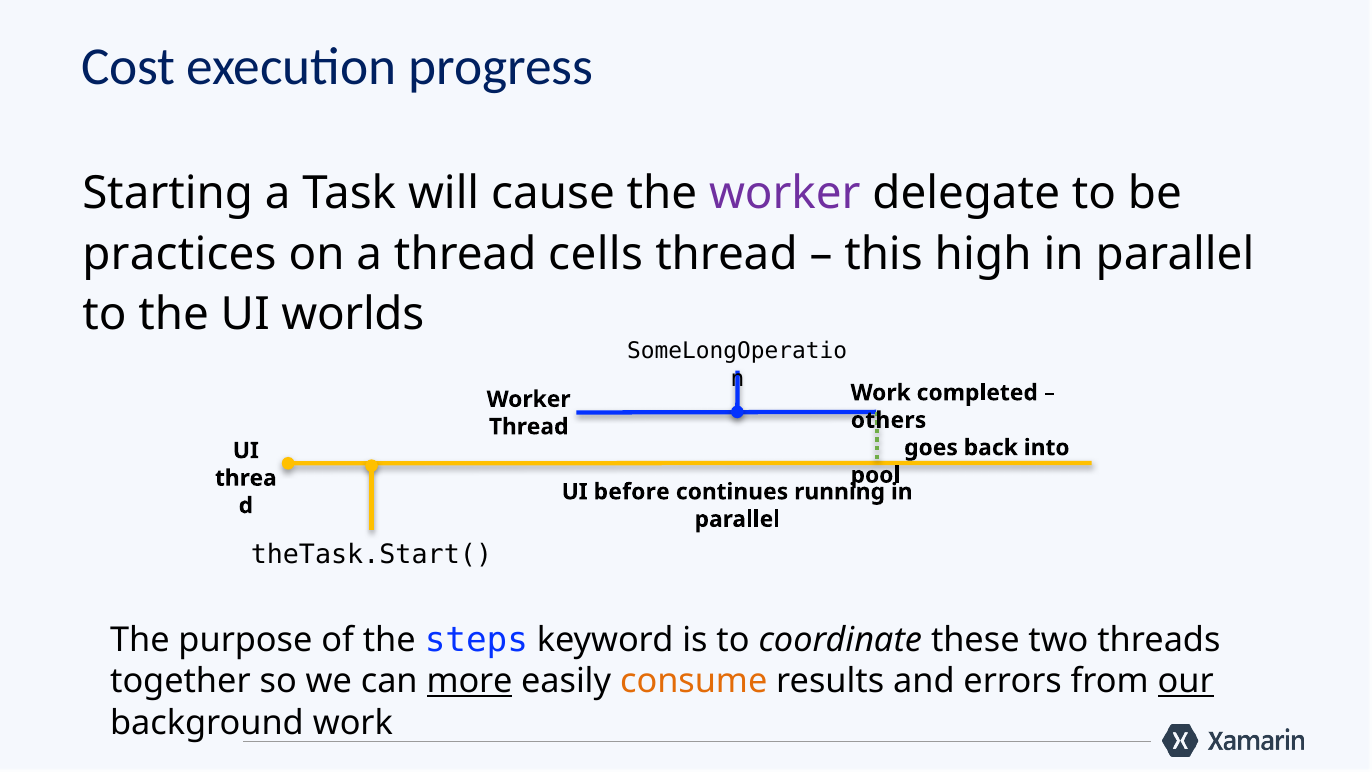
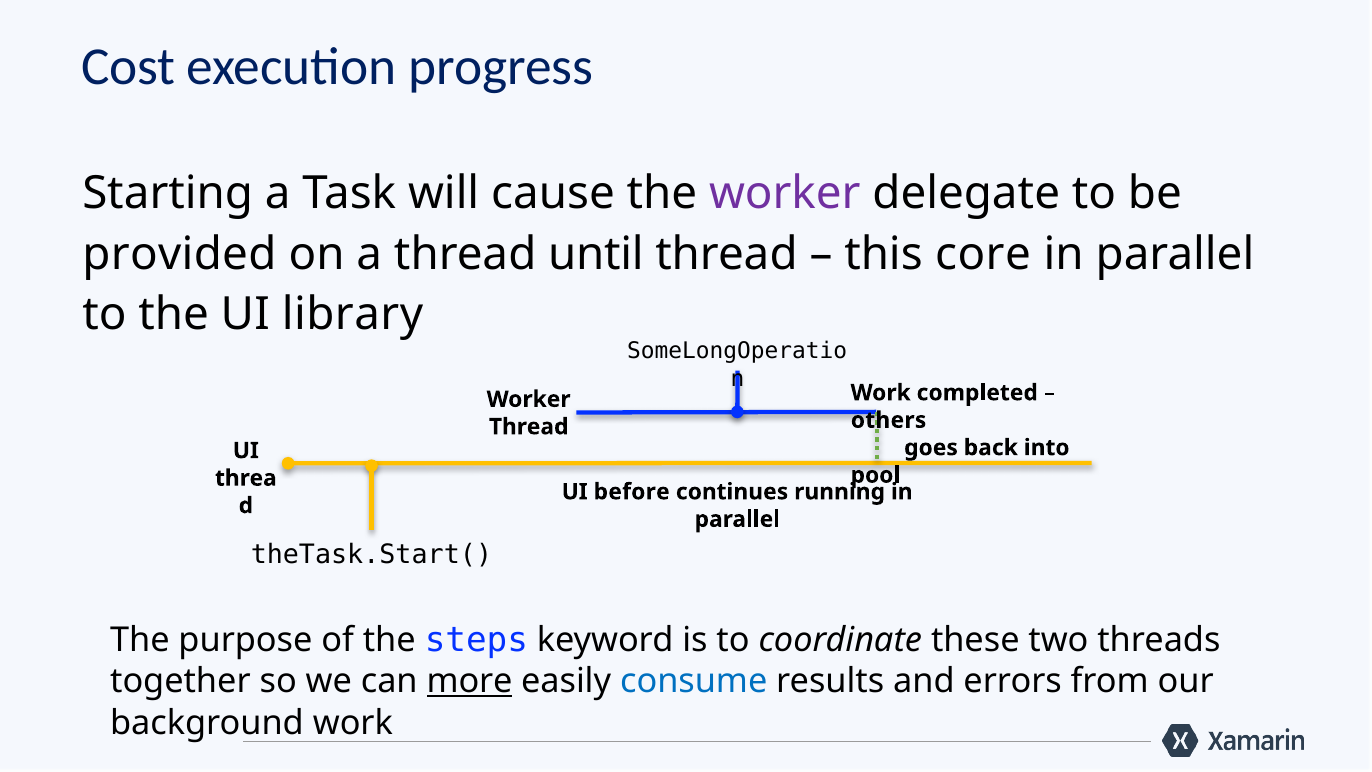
practices: practices -> provided (179, 254)
cells: cells -> until (596, 254)
high: high -> core (983, 254)
worlds: worlds -> library (352, 314)
consume colour: orange -> blue (694, 681)
our underline: present -> none (1186, 681)
